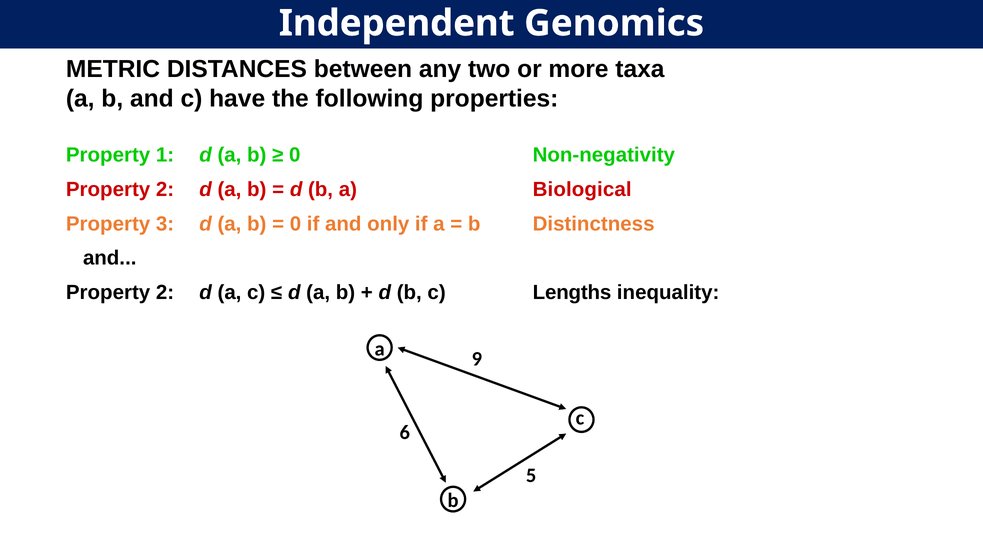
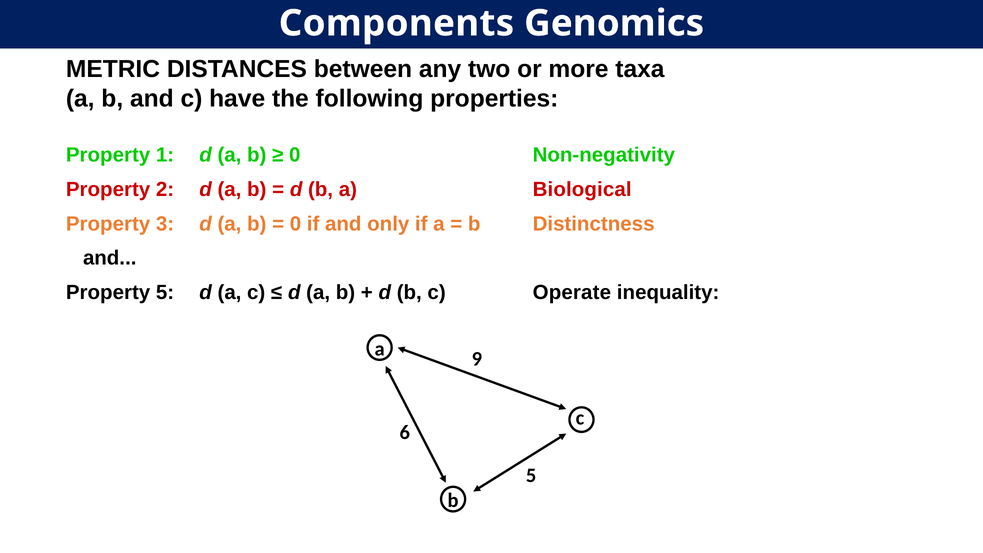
Independent: Independent -> Components (396, 23)
2: 2 -> 5 (165, 293)
Lengths: Lengths -> Operate (572, 293)
